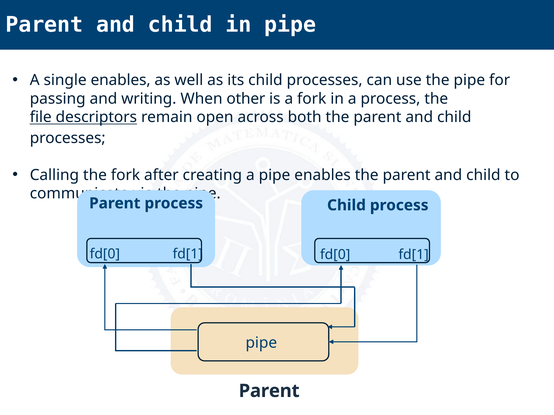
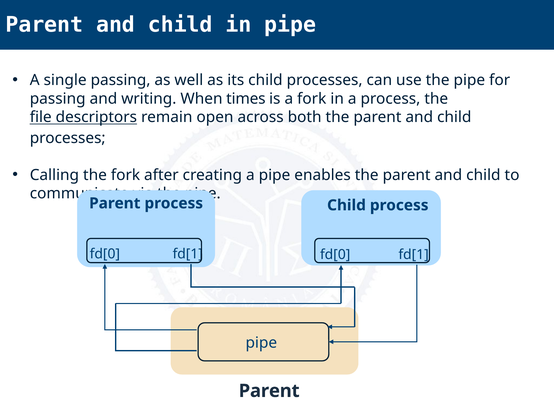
single enables: enables -> passing (121, 80)
other: other -> times (246, 99)
